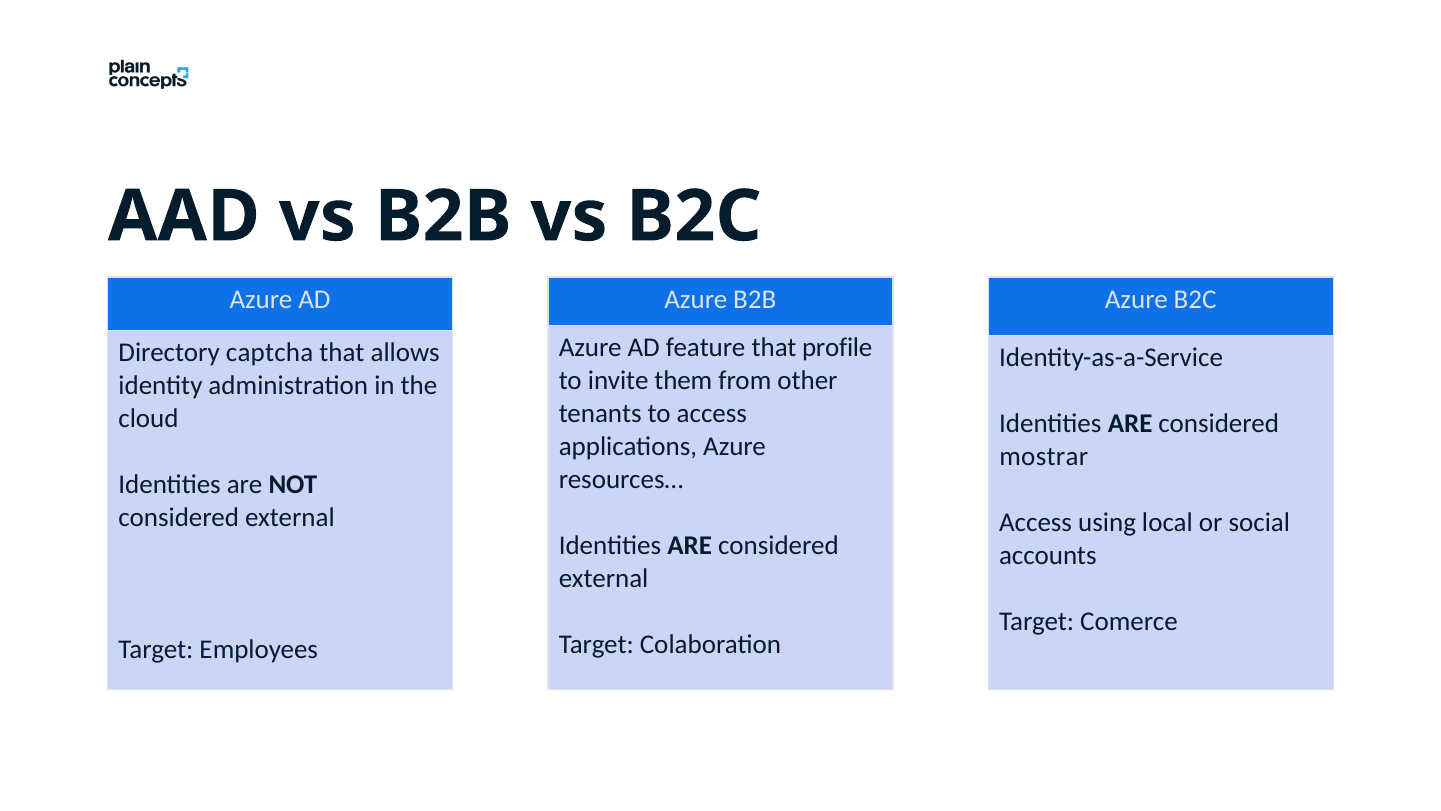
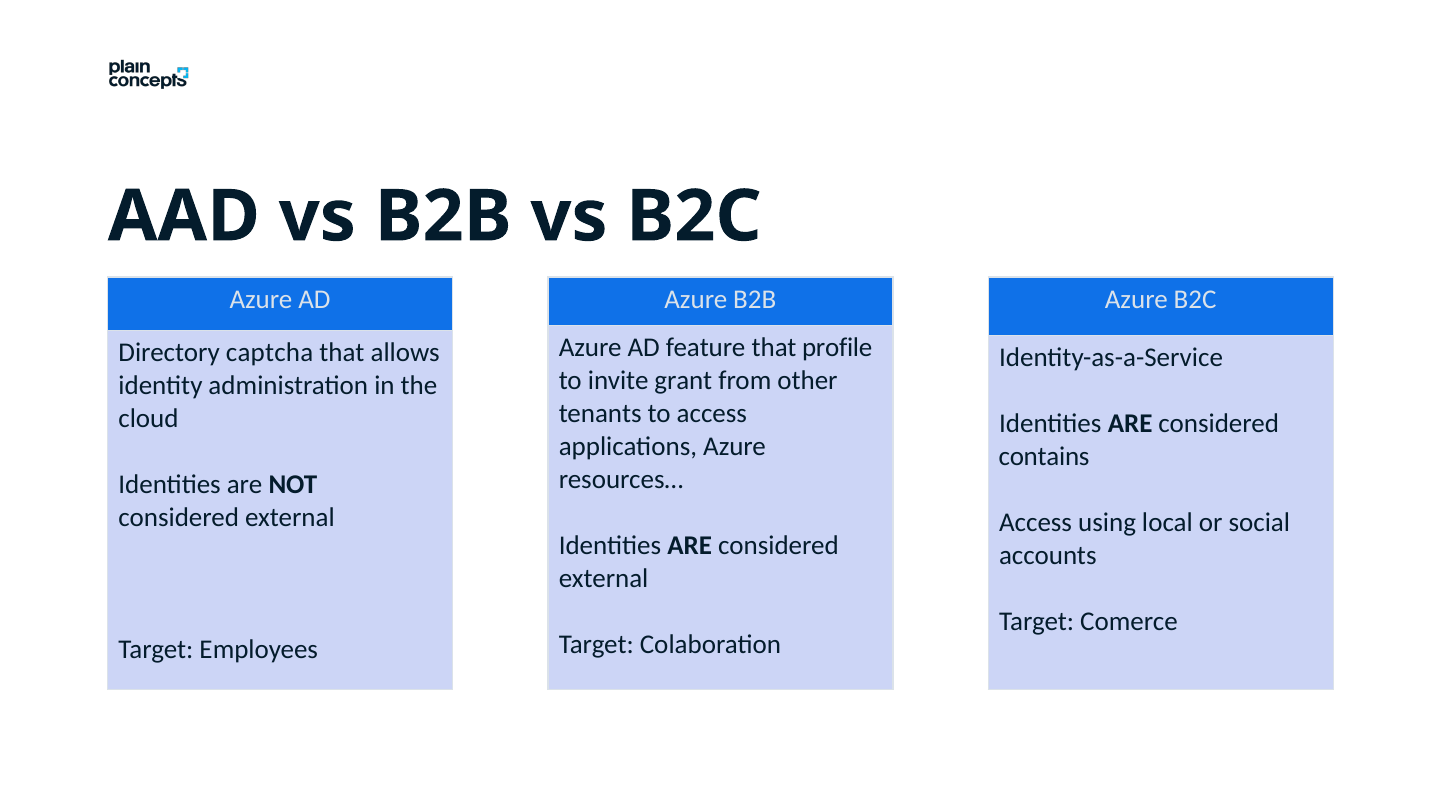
them: them -> grant (683, 381)
mostrar: mostrar -> contains (1044, 457)
